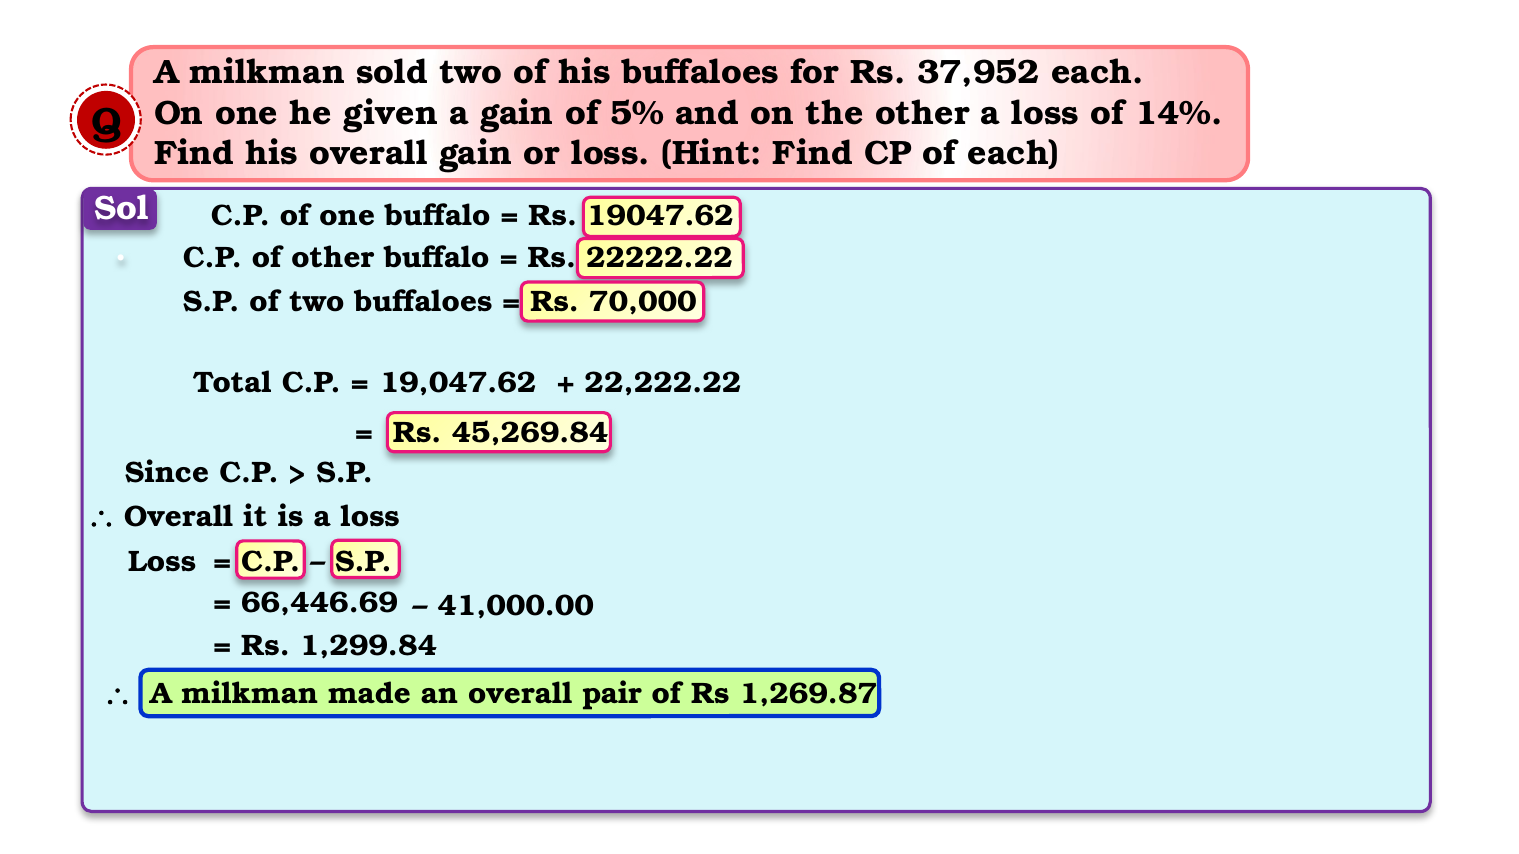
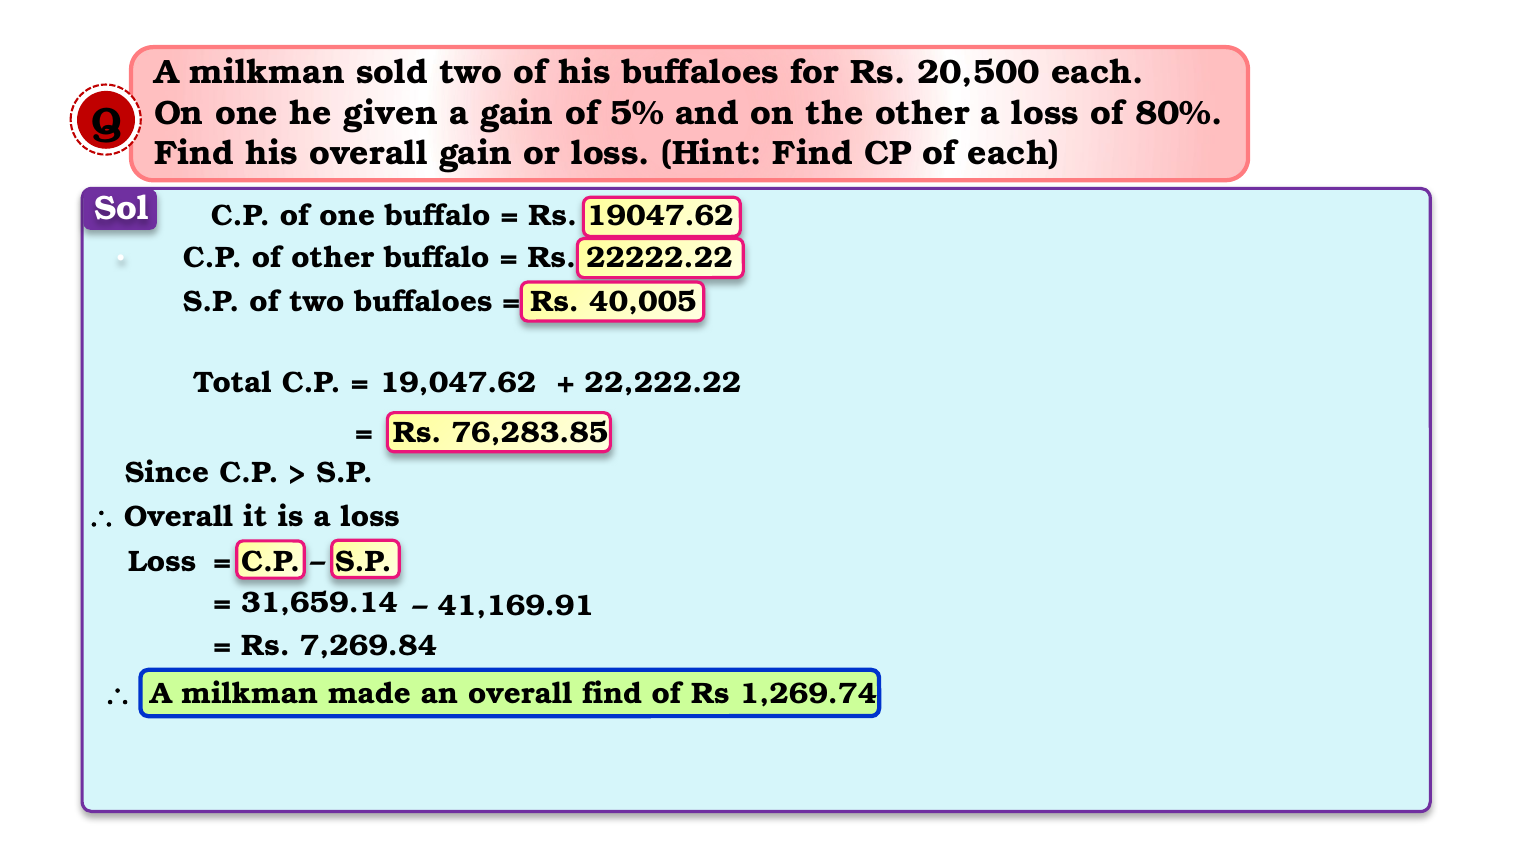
37,952: 37,952 -> 20,500 (979, 73)
14%: 14% -> 80% (1179, 113)
70,000: 70,000 -> 40,005 (643, 302)
45,269.84: 45,269.84 -> 76,283.85 (530, 433)
66,446.69: 66,446.69 -> 31,659.14 (319, 603)
41,000.00: 41,000.00 -> 41,169.91 (516, 607)
1,299.84: 1,299.84 -> 7,269.84 (368, 646)
overall pair: pair -> find (612, 694)
1,269.87: 1,269.87 -> 1,269.74 (808, 694)
